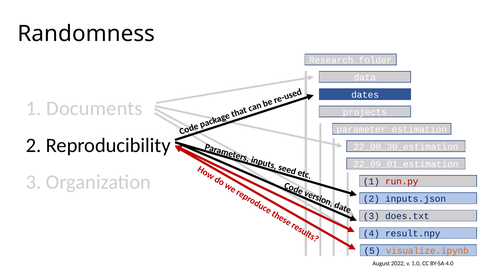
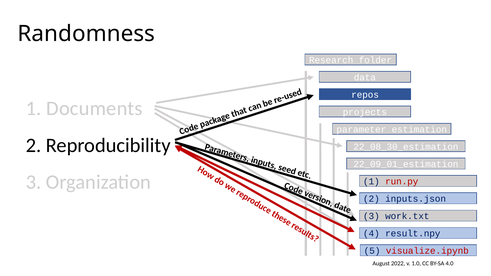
dates: dates -> repos (365, 95)
does.txt: does.txt -> work.txt (407, 216)
visualize.ipynb colour: orange -> red (427, 251)
